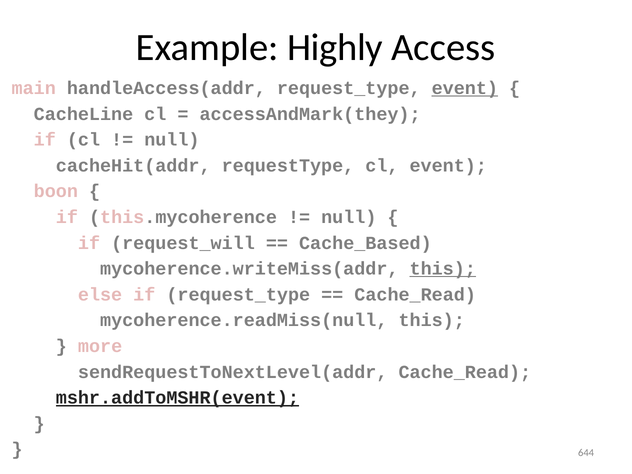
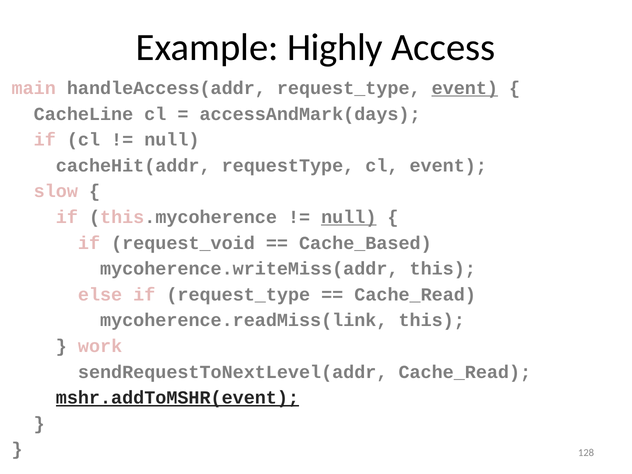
accessAndMark(they: accessAndMark(they -> accessAndMark(days (310, 114)
boon: boon -> slow (56, 191)
null underline: none -> present (349, 217)
request_will: request_will -> request_void (183, 243)
this underline: present -> none (443, 269)
mycoherence.readMiss(null: mycoherence.readMiss(null -> mycoherence.readMiss(link (244, 320)
more: more -> work (100, 346)
644: 644 -> 128 (586, 453)
